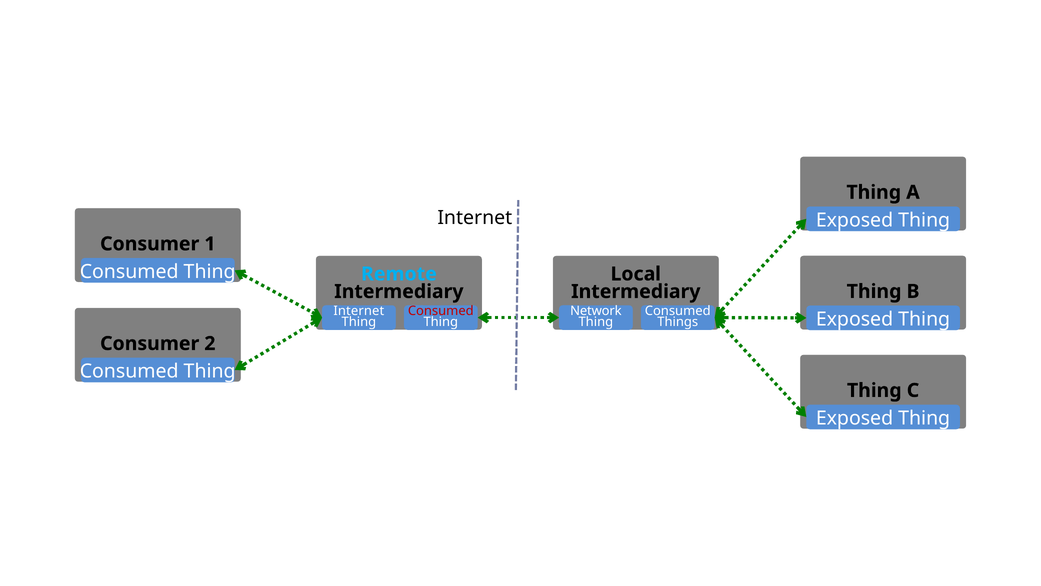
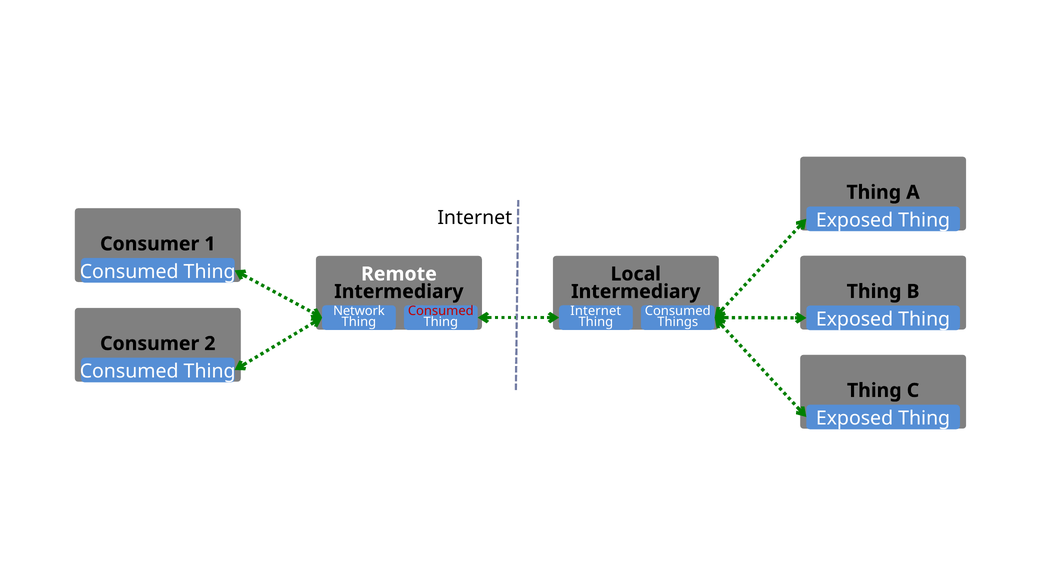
Remote colour: light blue -> white (399, 274)
Internet: Internet -> Network (359, 311)
Network: Network -> Internet (596, 311)
